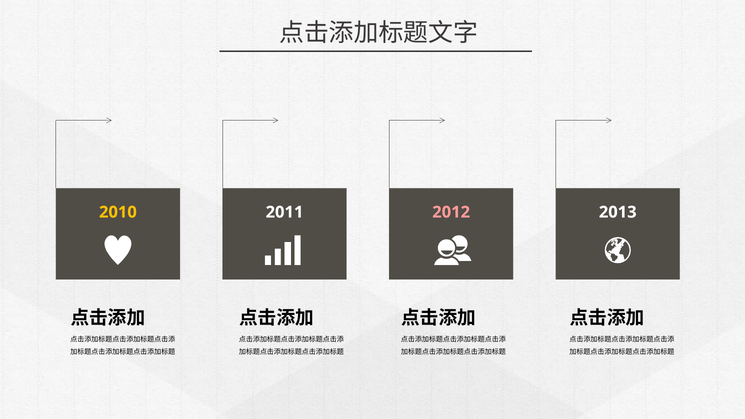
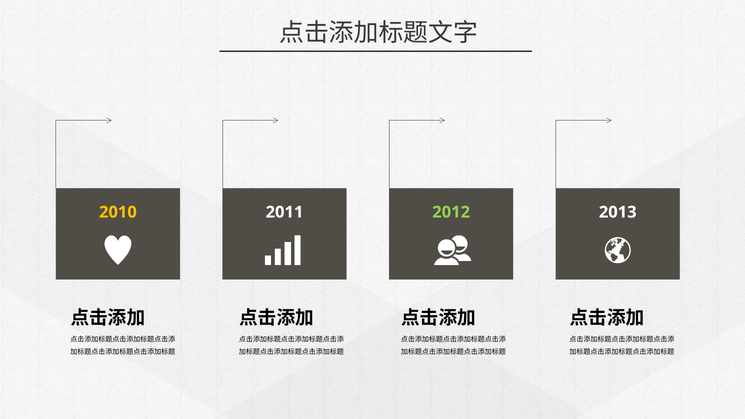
2012 colour: pink -> light green (451, 212)
